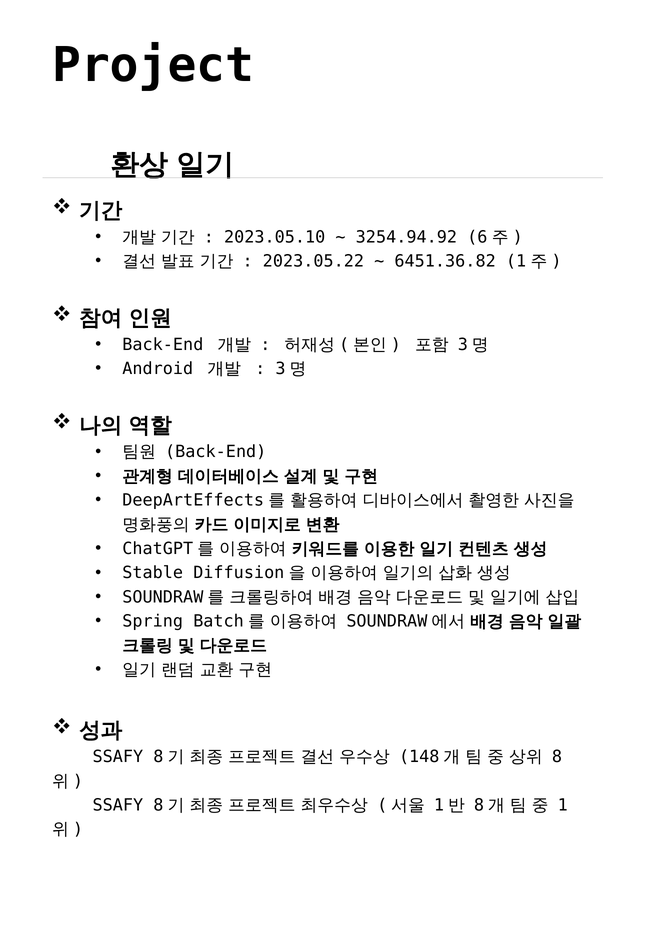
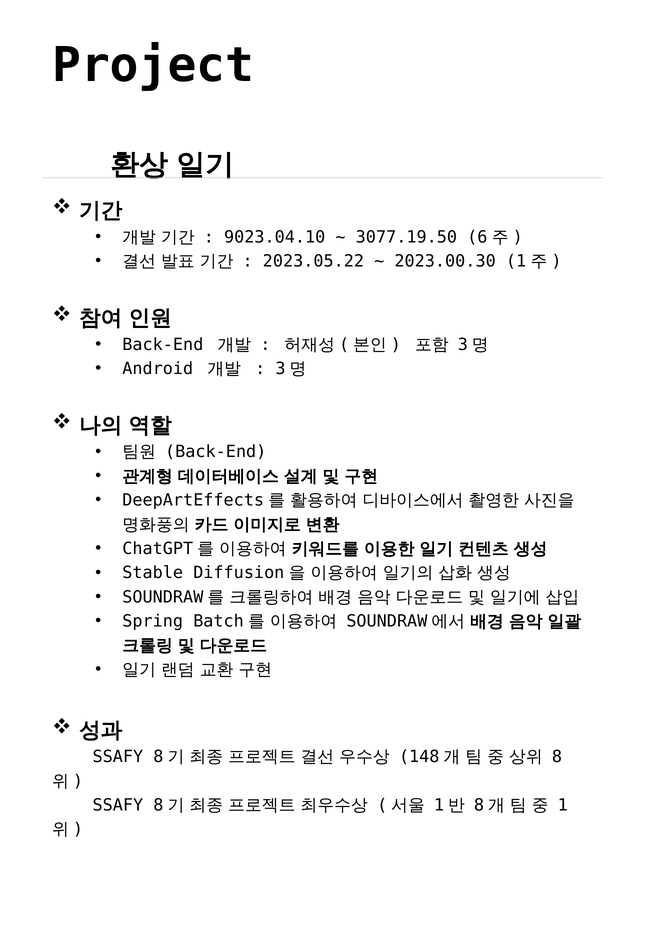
2023.05.10: 2023.05.10 -> 9023.04.10 (275, 237)
3254.94.92: 3254.94.92 -> 3077.19.50 (406, 237)
6451.36.82: 6451.36.82 -> 2023.00.30 (445, 261)
